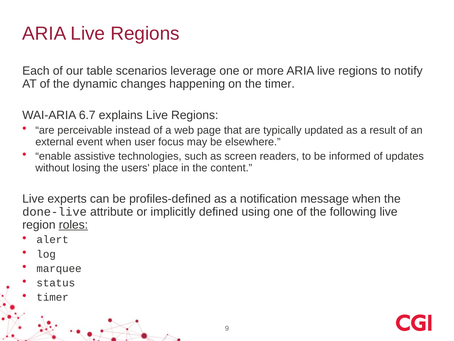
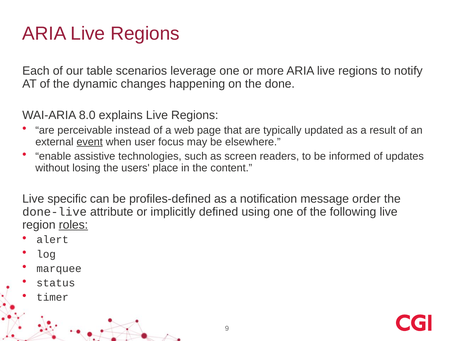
the timer: timer -> done (280, 84)
6.7: 6.7 -> 8.0 (87, 115)
event underline: none -> present (90, 142)
experts: experts -> specific (67, 199)
message when: when -> order (366, 199)
